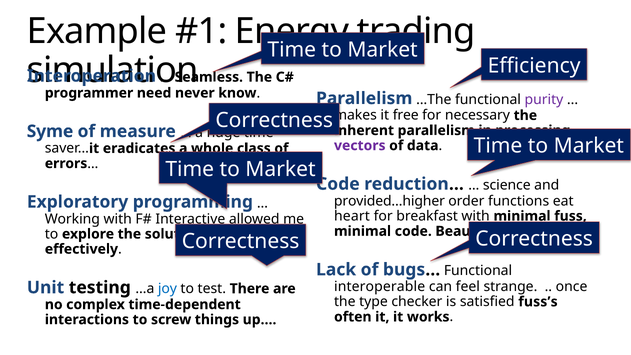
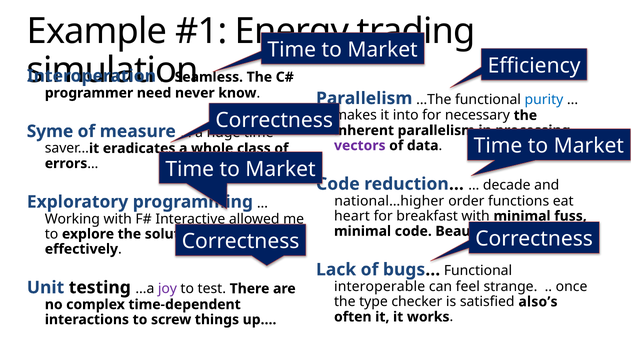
purity colour: purple -> blue (544, 100)
free: free -> into (406, 115)
science: science -> decade (507, 185)
provided…higher: provided…higher -> national…higher (389, 201)
joy colour: blue -> purple (167, 289)
fuss’s: fuss’s -> also’s (538, 302)
